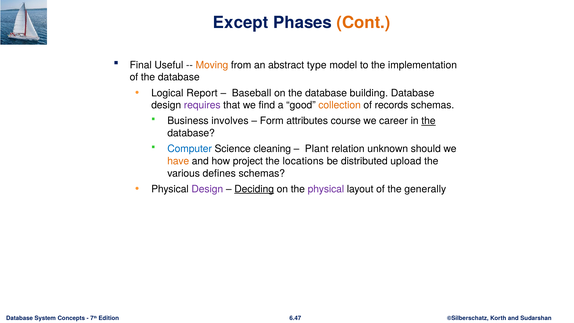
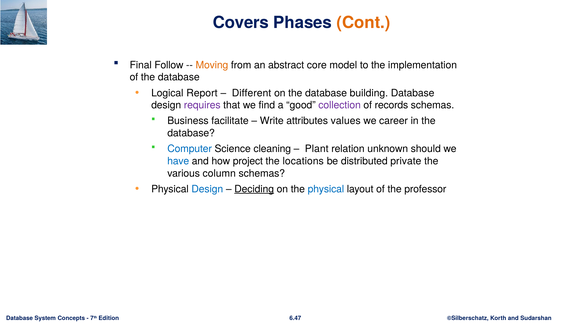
Except: Except -> Covers (241, 22)
Useful: Useful -> Follow (169, 65)
type: type -> core (317, 65)
Baseball: Baseball -> Different (252, 93)
collection colour: orange -> purple (340, 105)
involves: involves -> facilitate (230, 121)
Form: Form -> Write (272, 121)
course: course -> values (346, 121)
the underline: present -> none (428, 121)
have colour: orange -> blue (178, 161)
upload: upload -> private (406, 161)
defines: defines -> column (219, 173)
Design colour: purple -> blue (207, 189)
physical colour: purple -> blue (326, 189)
generally: generally -> professor (425, 189)
